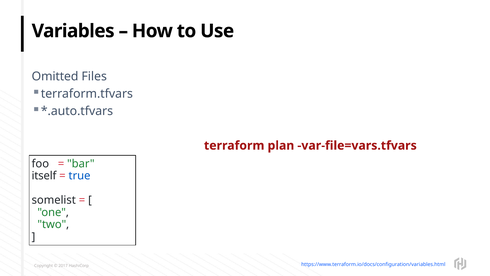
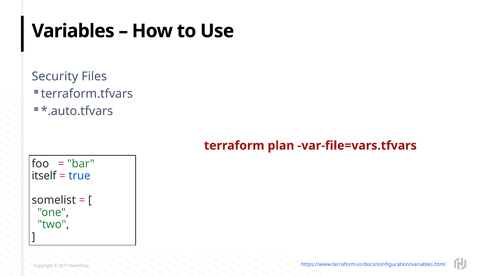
Omitted: Omitted -> Security (55, 76)
